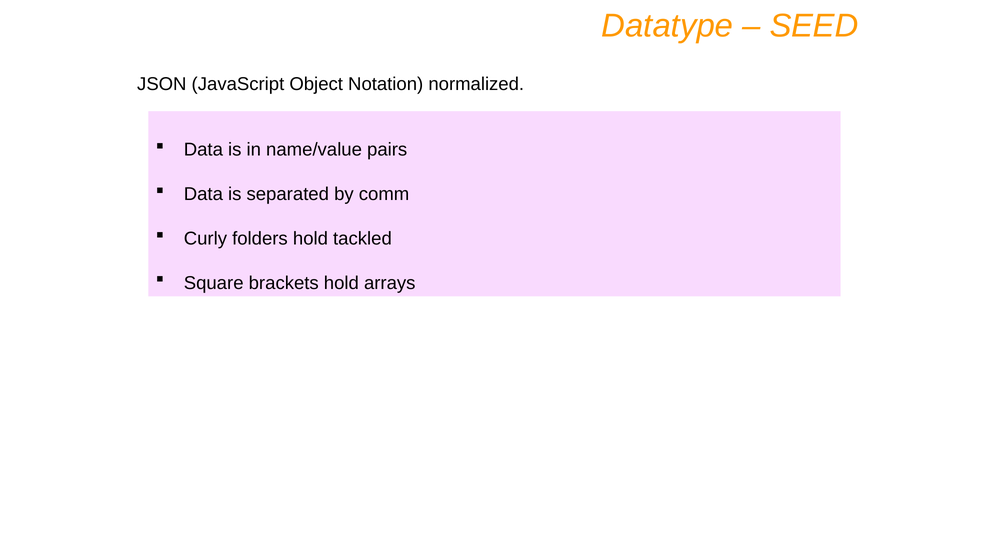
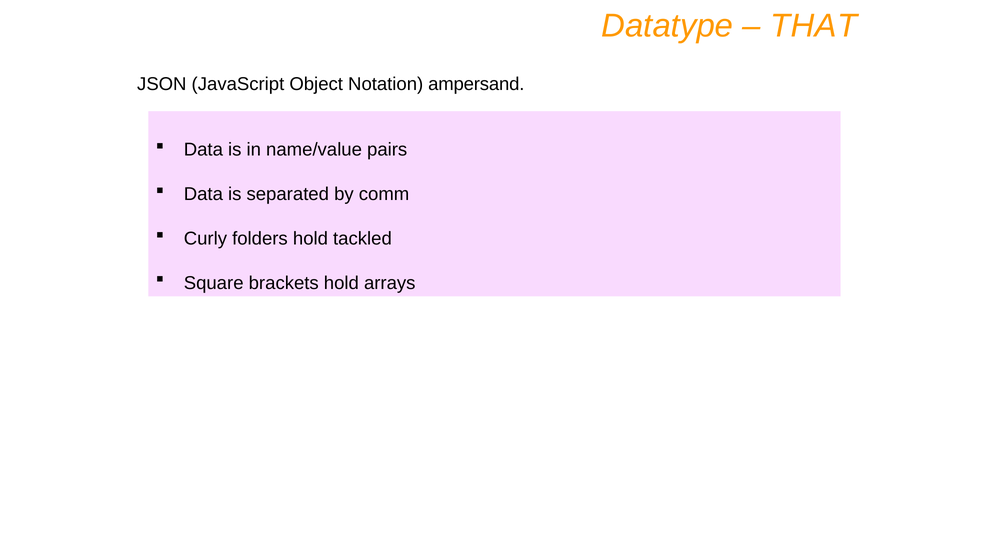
SEED: SEED -> THAT (814, 26)
normalized: normalized -> ampersand (476, 84)
